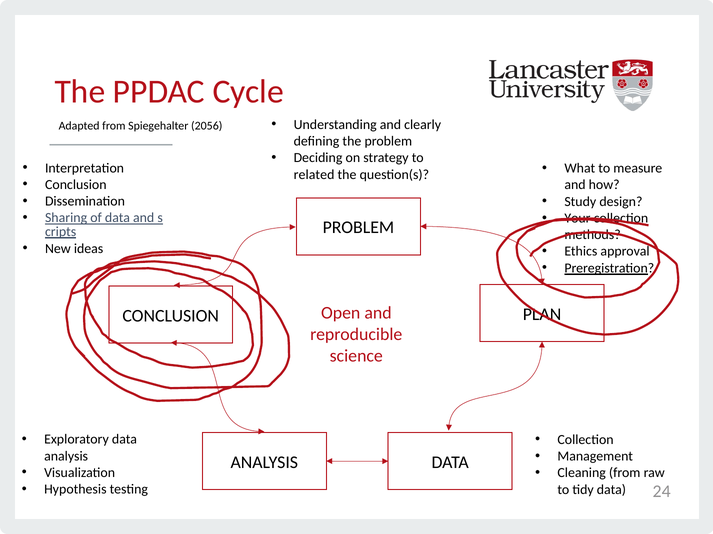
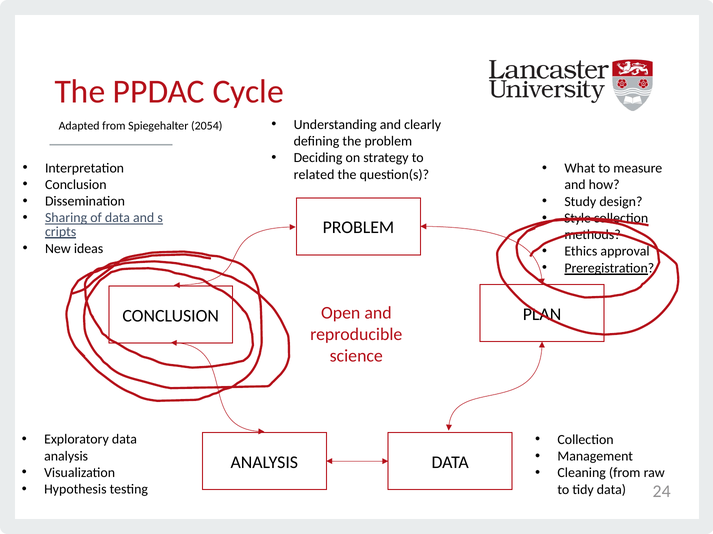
2056: 2056 -> 2054 (207, 126)
Your: Your -> Style (578, 218)
